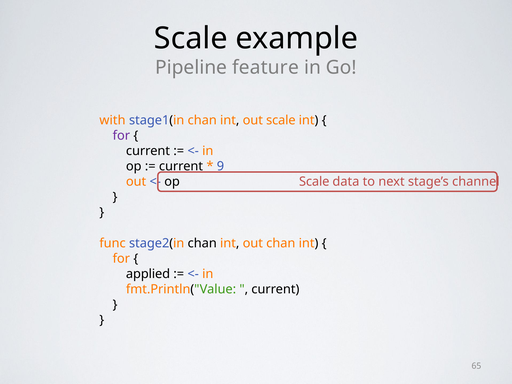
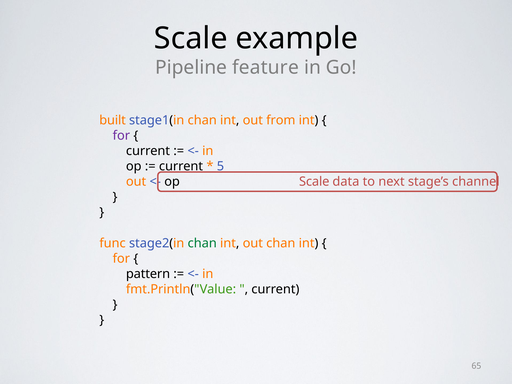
with: with -> built (113, 120)
out scale: scale -> from (281, 120)
9: 9 -> 5 (220, 166)
chan colour: black -> green (202, 243)
applied: applied -> pattern (148, 274)
